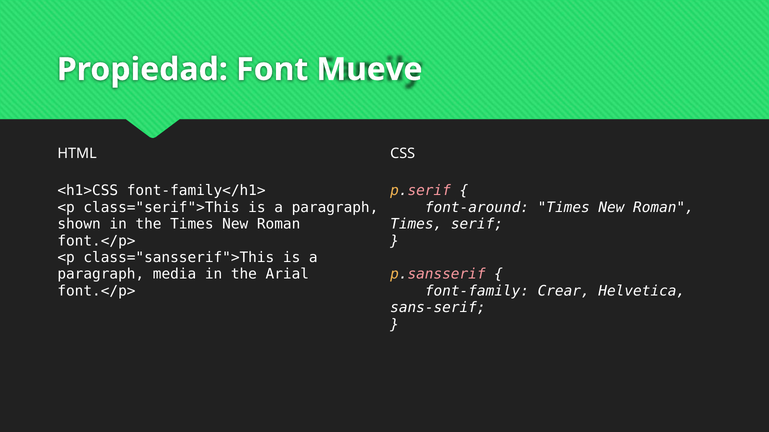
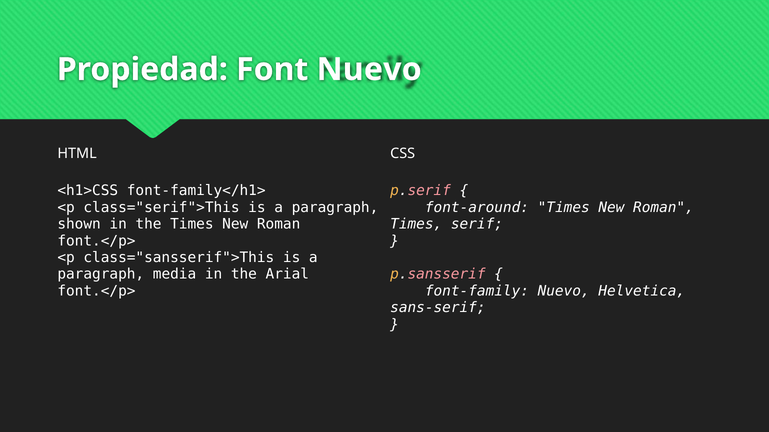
Font Mueve: Mueve -> Nuevo (369, 70)
font-family Crear: Crear -> Nuevo (564, 291)
